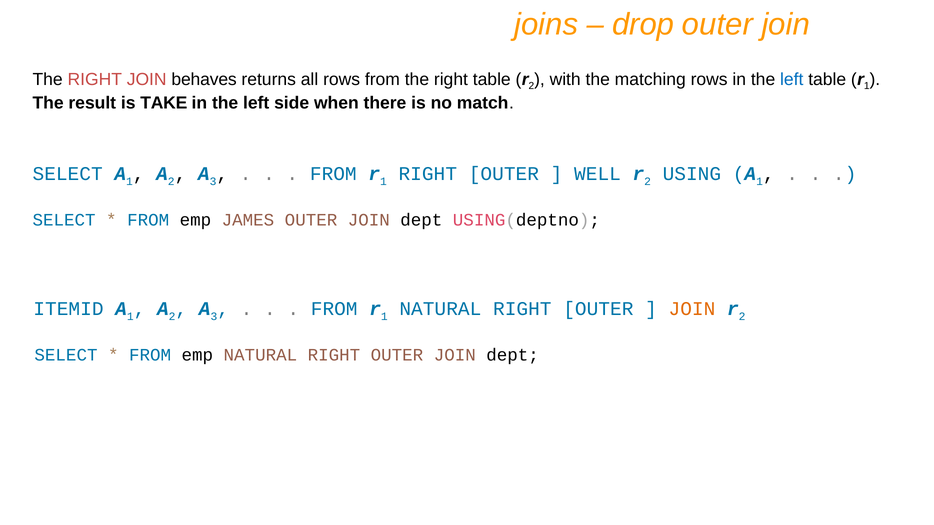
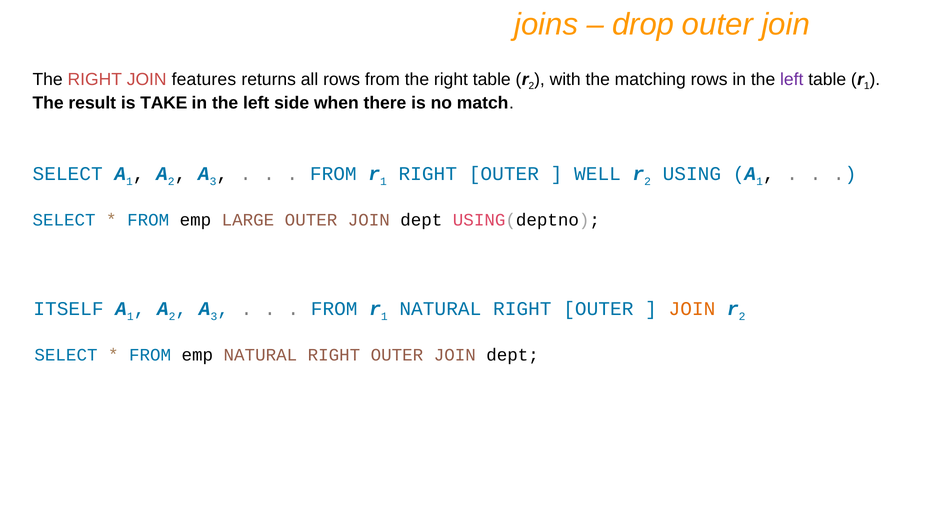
behaves: behaves -> features (204, 79)
left colour: blue -> purple (792, 79)
JAMES: JAMES -> LARGE (248, 220)
ITEMID: ITEMID -> ITSELF (68, 309)
